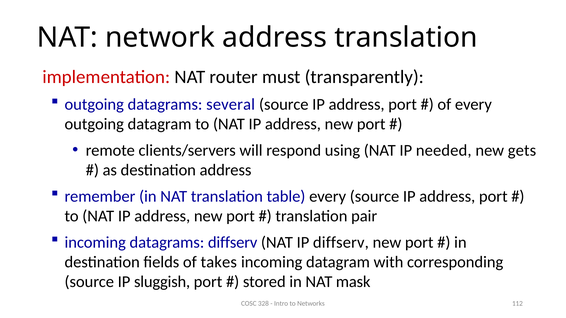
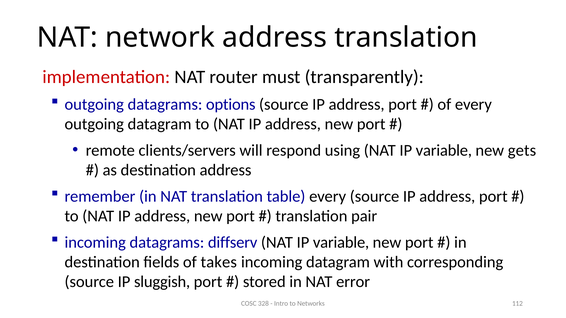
several: several -> options (231, 104)
using NAT IP needed: needed -> variable (444, 150)
diffserv: diffserv -> variable (341, 243)
mask: mask -> error (353, 282)
